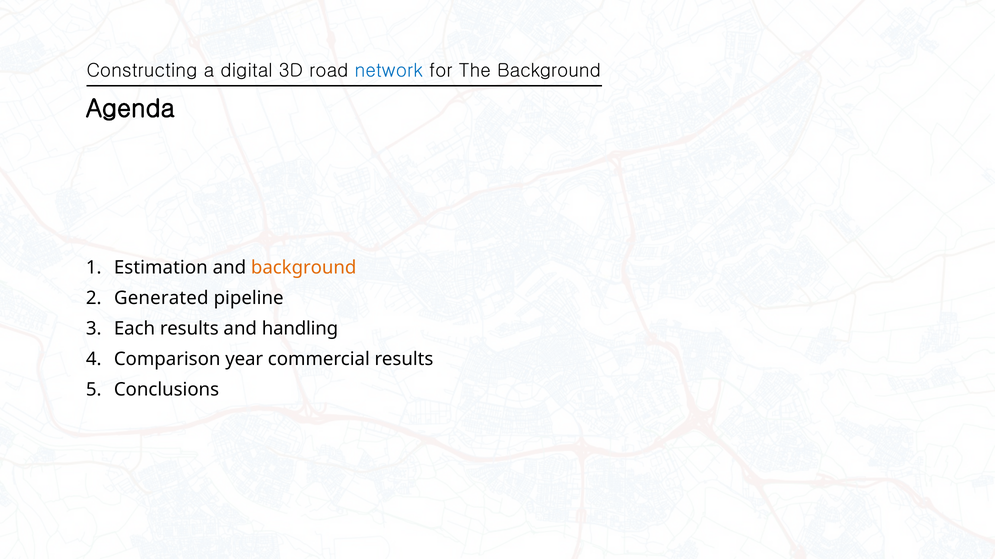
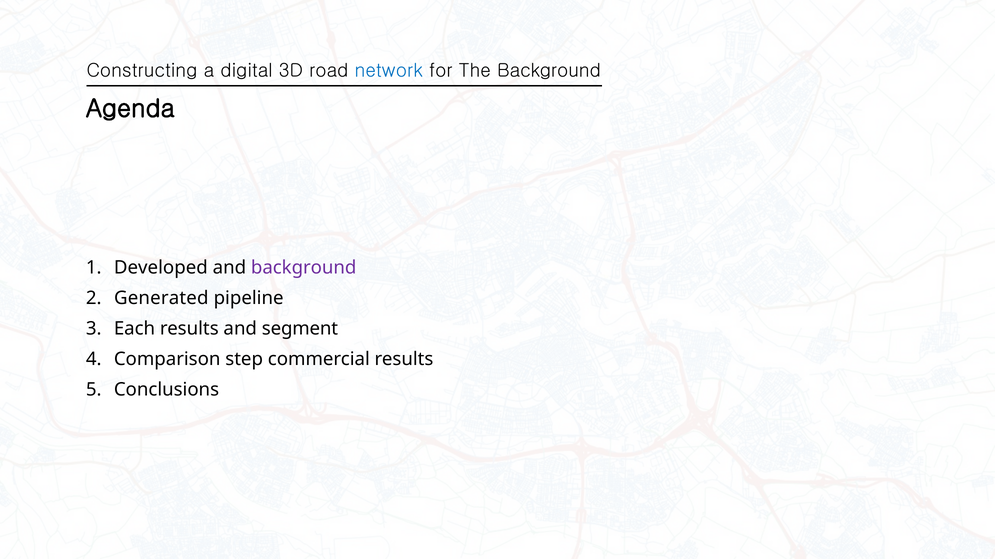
Estimation: Estimation -> Developed (161, 268)
background colour: orange -> purple (304, 268)
handling: handling -> segment (300, 329)
year: year -> step (244, 360)
